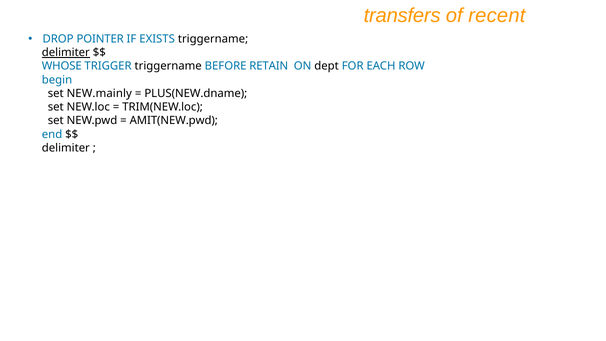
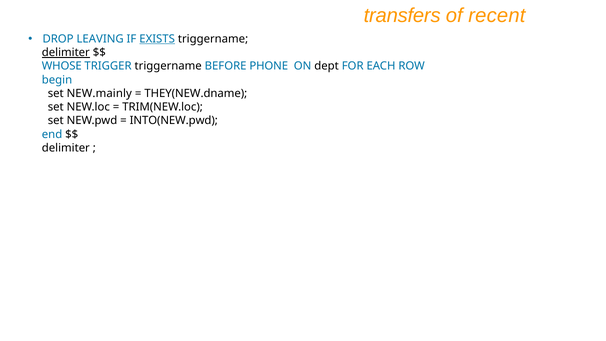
POINTER: POINTER -> LEAVING (100, 39)
EXISTS underline: none -> present (157, 39)
RETAIN: RETAIN -> PHONE (269, 66)
PLUS(NEW.dname: PLUS(NEW.dname -> THEY(NEW.dname (196, 93)
AMIT(NEW.pwd: AMIT(NEW.pwd -> INTO(NEW.pwd (174, 121)
